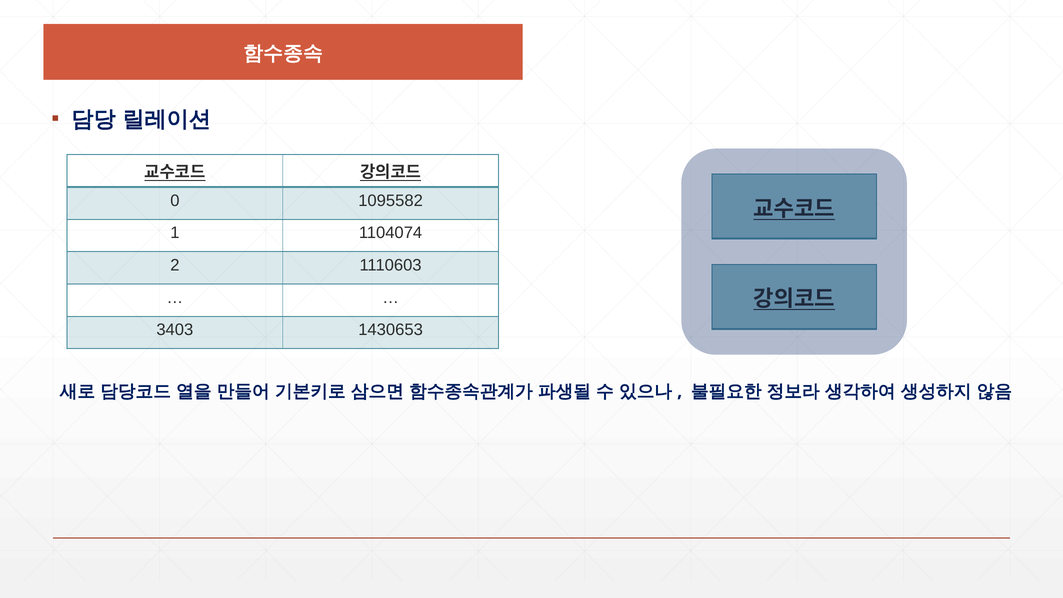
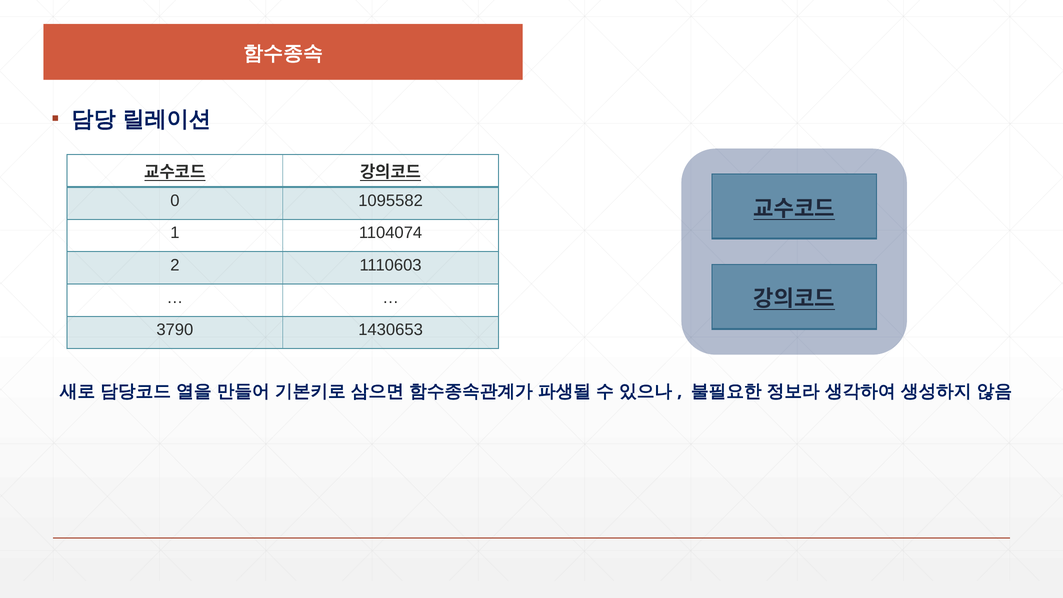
3403: 3403 -> 3790 (175, 330)
